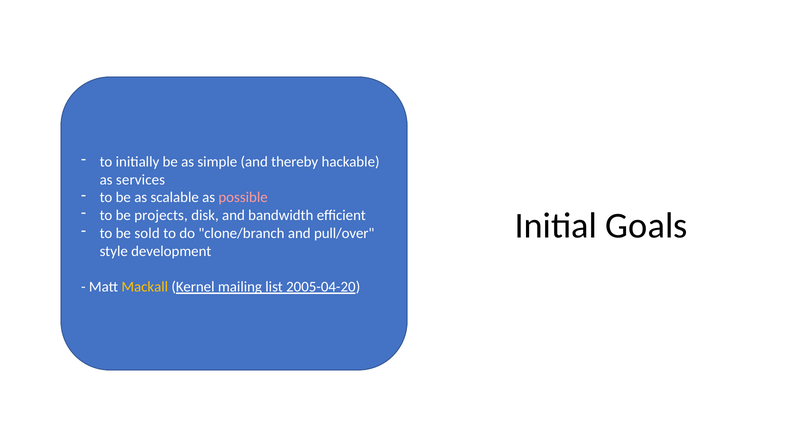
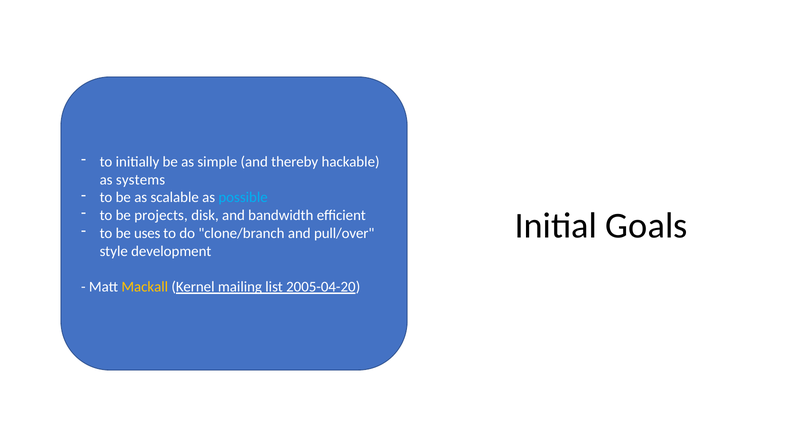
services: services -> systems (141, 180)
possible colour: pink -> light blue (243, 197)
sold: sold -> uses (147, 233)
